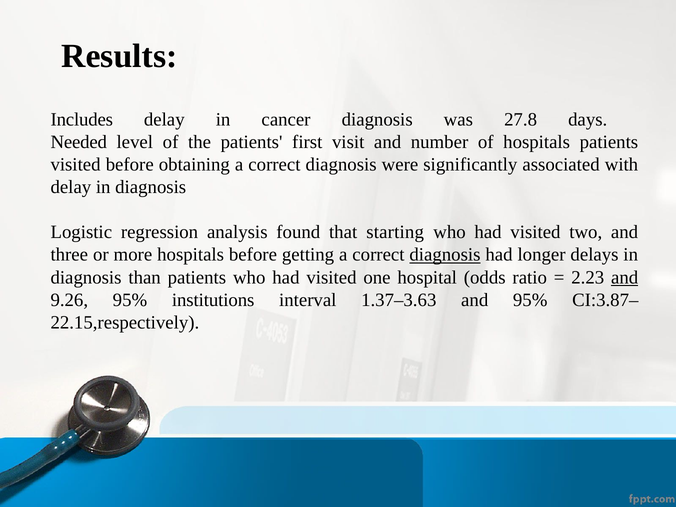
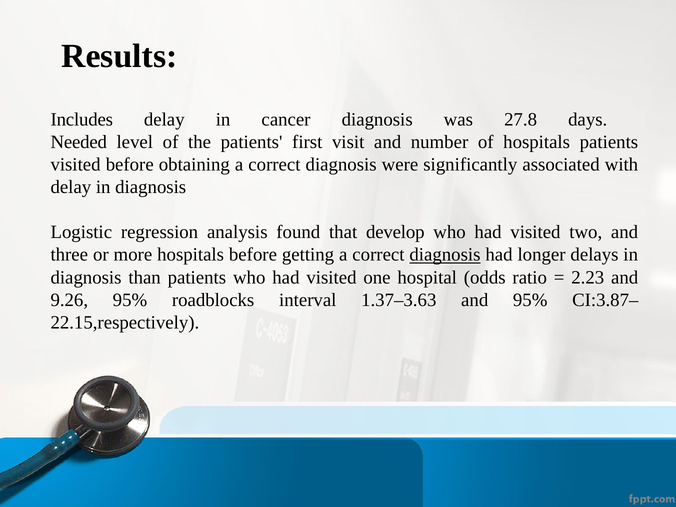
starting: starting -> develop (395, 232)
and underline: present -> none (625, 277)
institutions: institutions -> roadblocks (213, 300)
